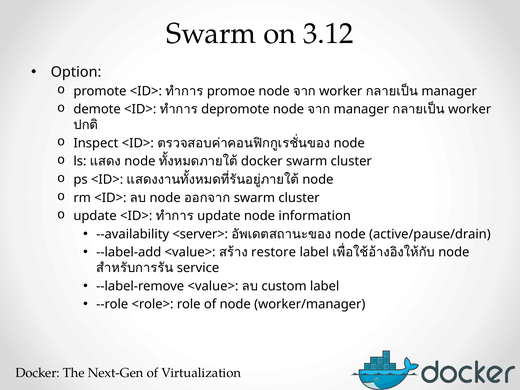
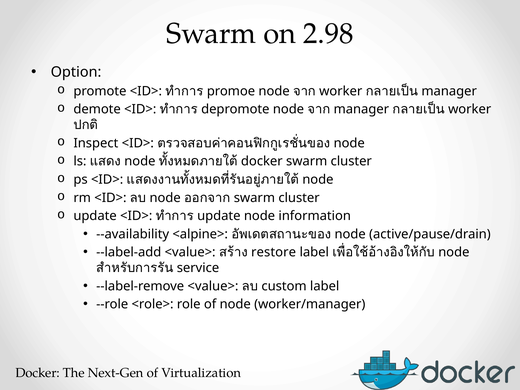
3.12: 3.12 -> 2.98 (328, 34)
<server>: <server> -> <alpine> (200, 234)
